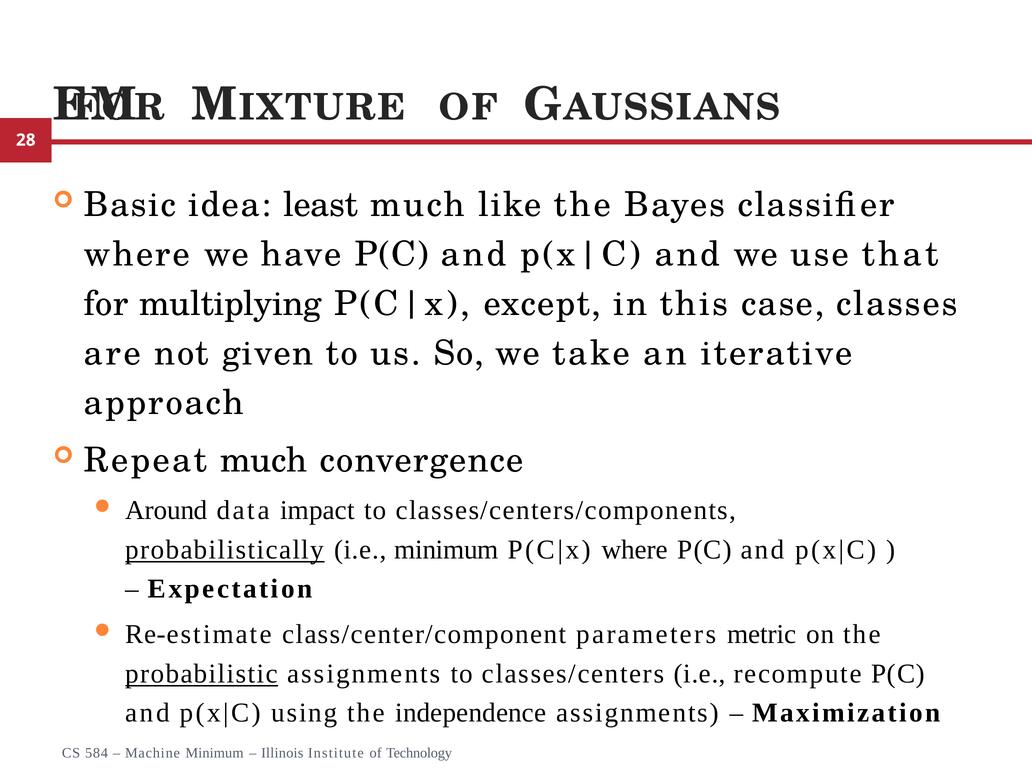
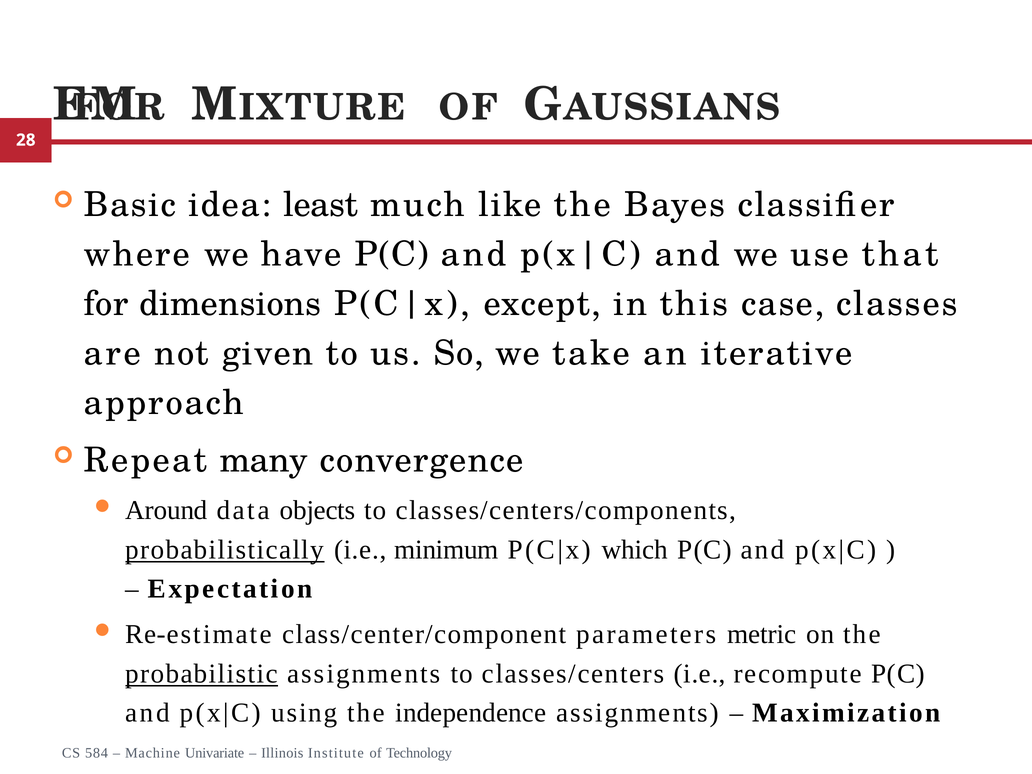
multiplying: multiplying -> dimensions (230, 304)
Repeat much: much -> many (264, 460)
impact: impact -> objects (318, 510)
where: where -> which (635, 550)
Machine Minimum: Minimum -> Univariate (215, 753)
